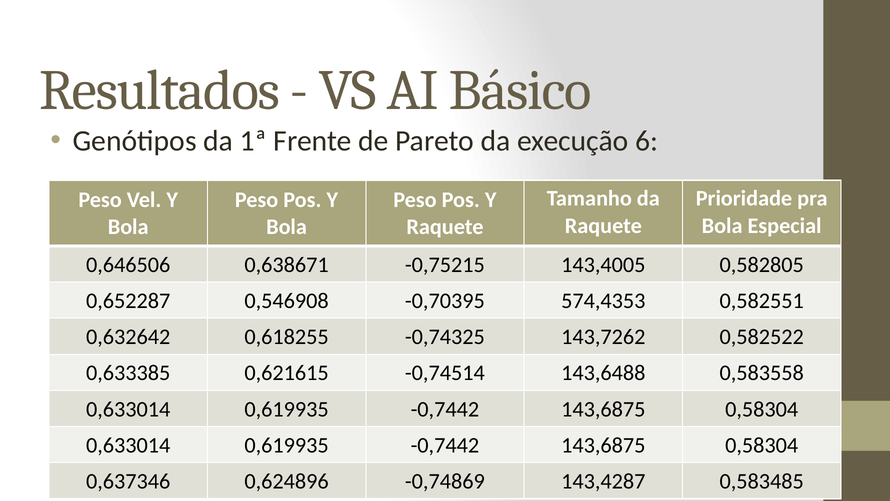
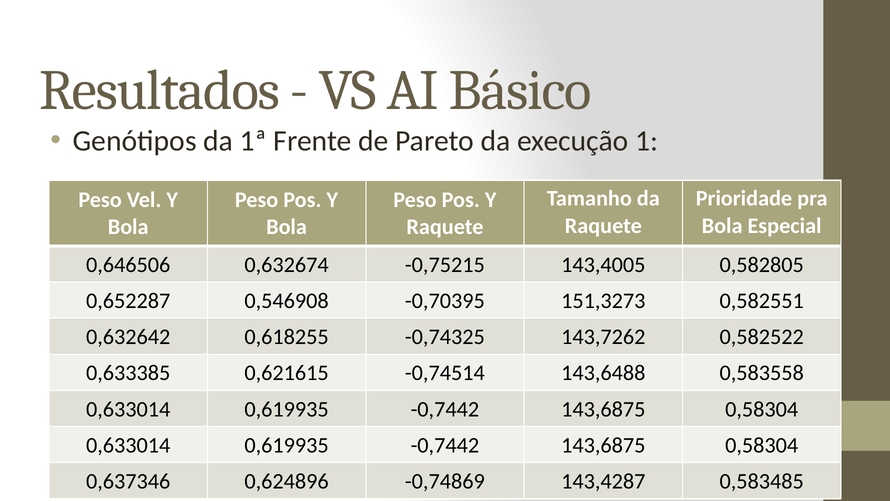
6: 6 -> 1 (647, 141)
0,638671: 0,638671 -> 0,632674 (287, 265)
574,4353: 574,4353 -> 151,3273 (603, 301)
